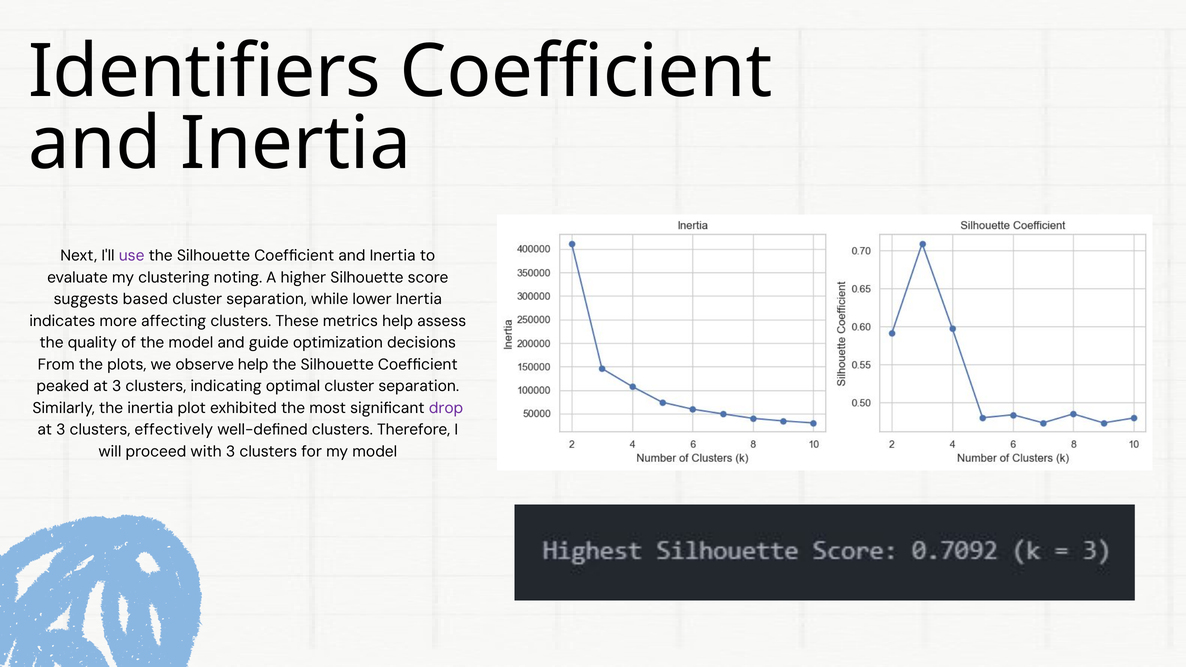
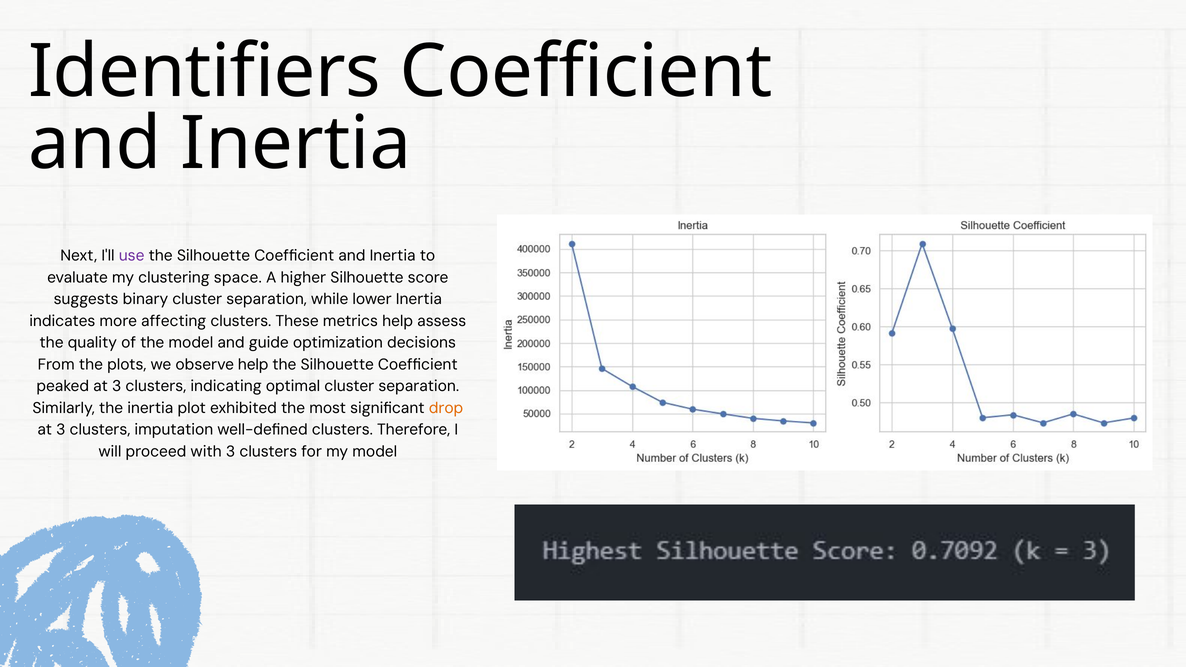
noting: noting -> space (238, 278)
based: based -> binary (145, 299)
drop colour: purple -> orange (446, 408)
effectively: effectively -> imputation (174, 430)
